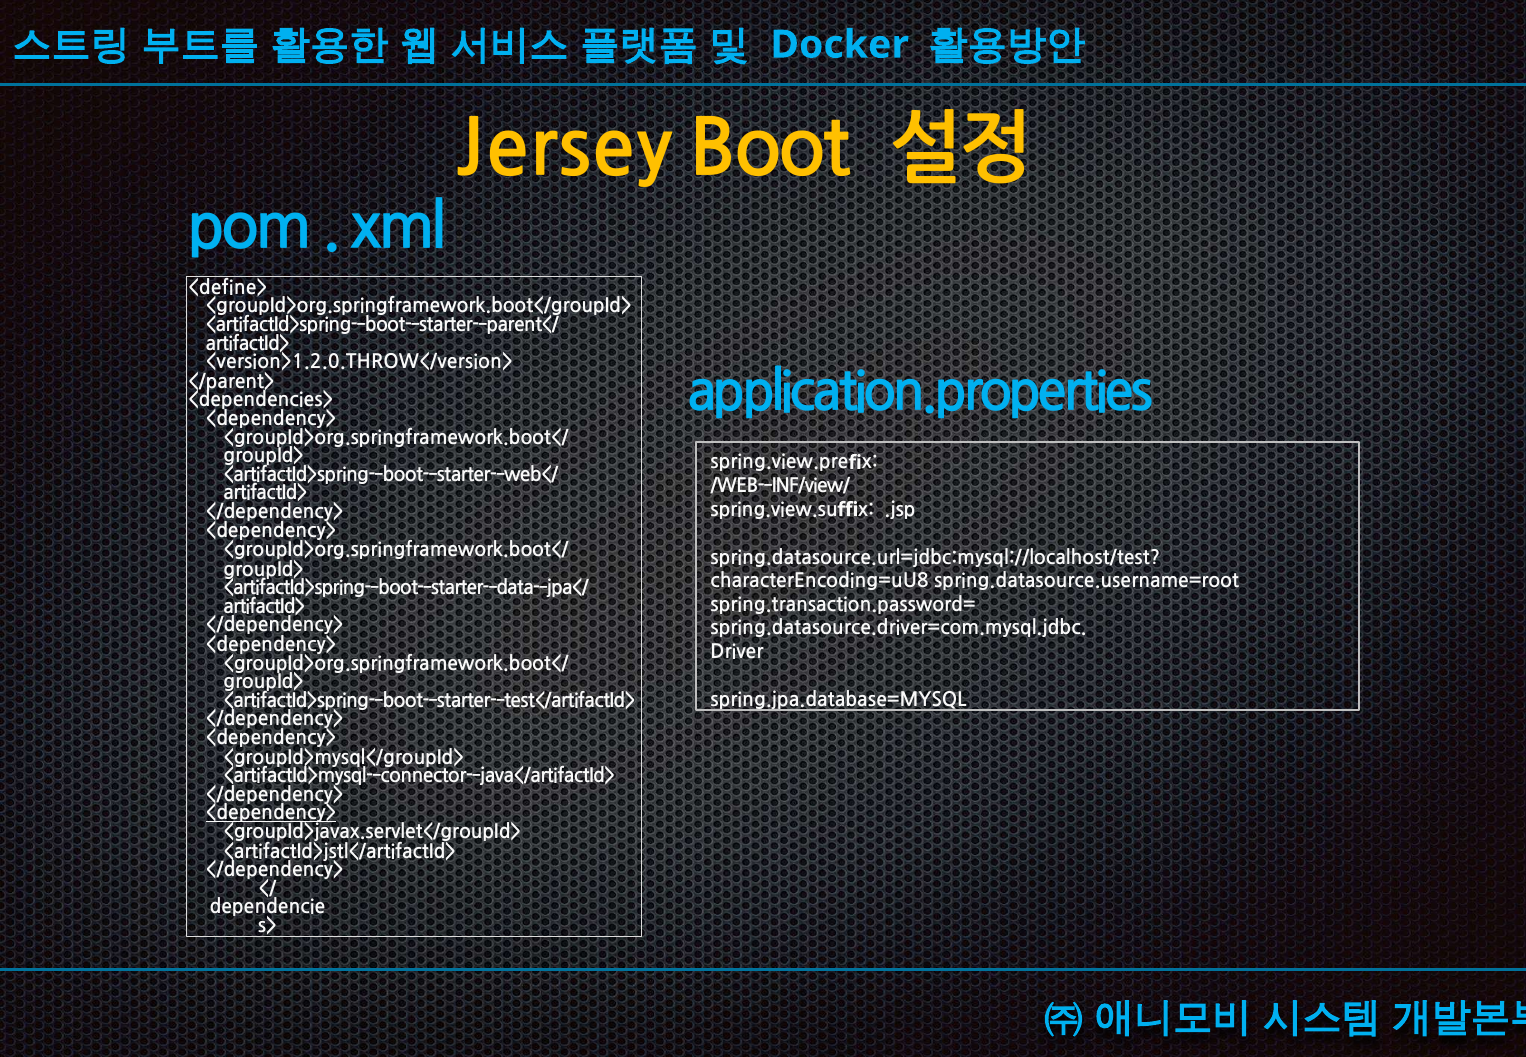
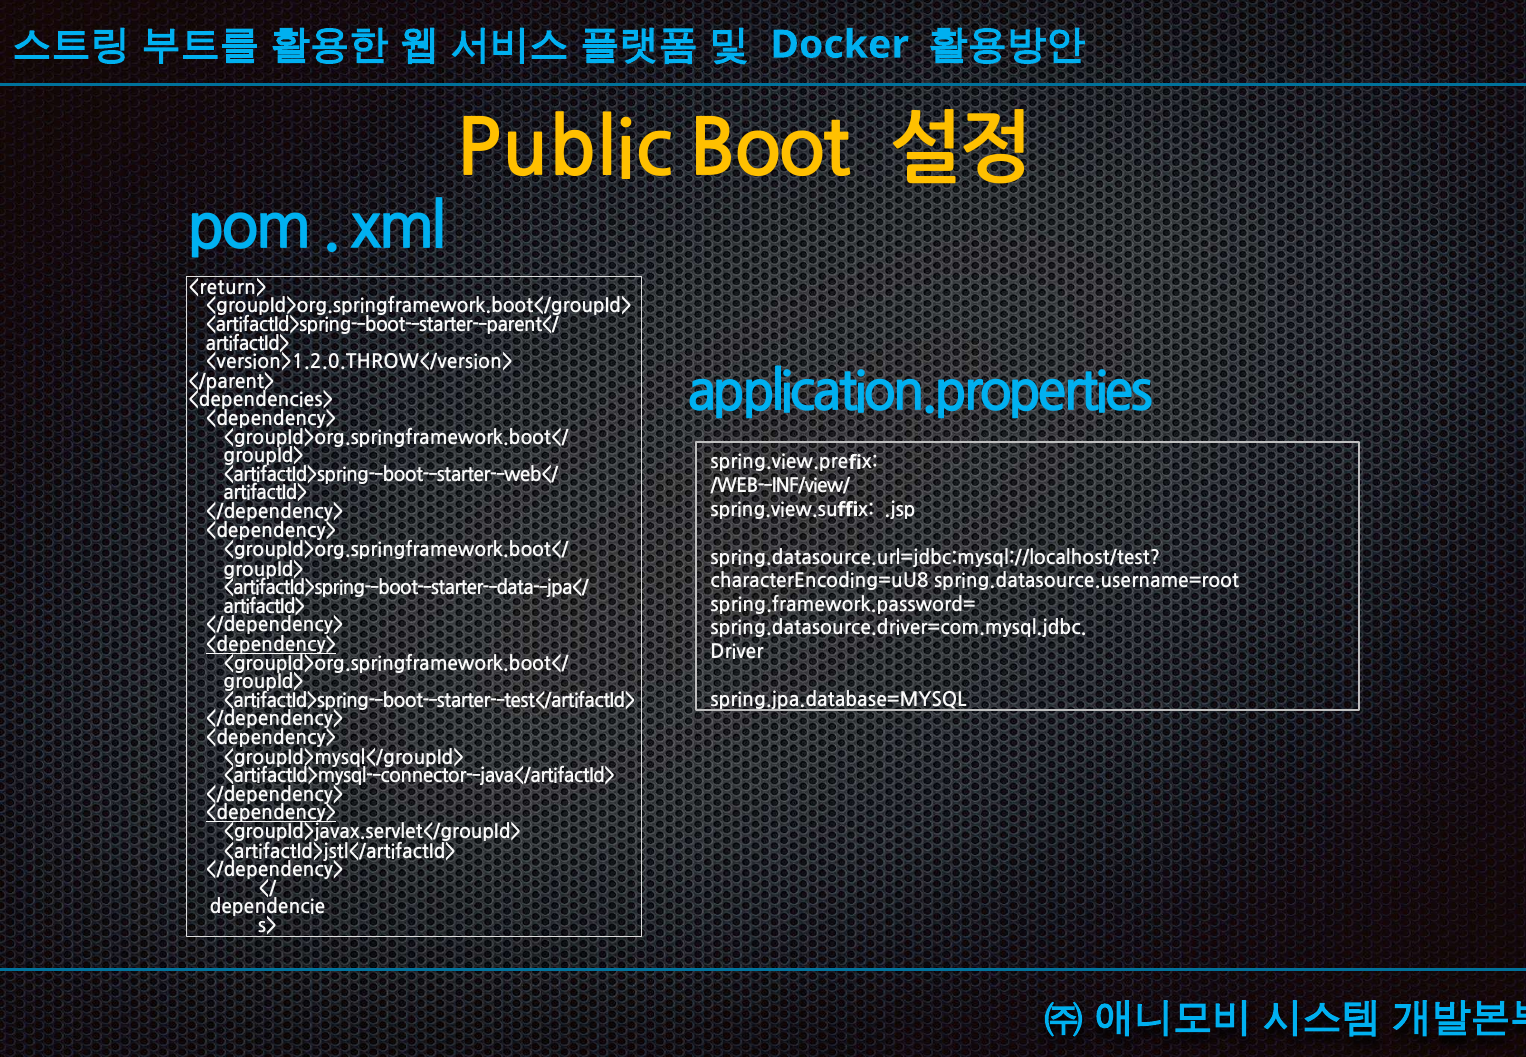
Jersey: Jersey -> Public (565, 150)
<define>: <define> -> <return> (228, 288)
spring.transaction.password=: spring.transaction.password= -> spring.framework.password= (843, 604)
<dependency> underline: none -> present (271, 645)
